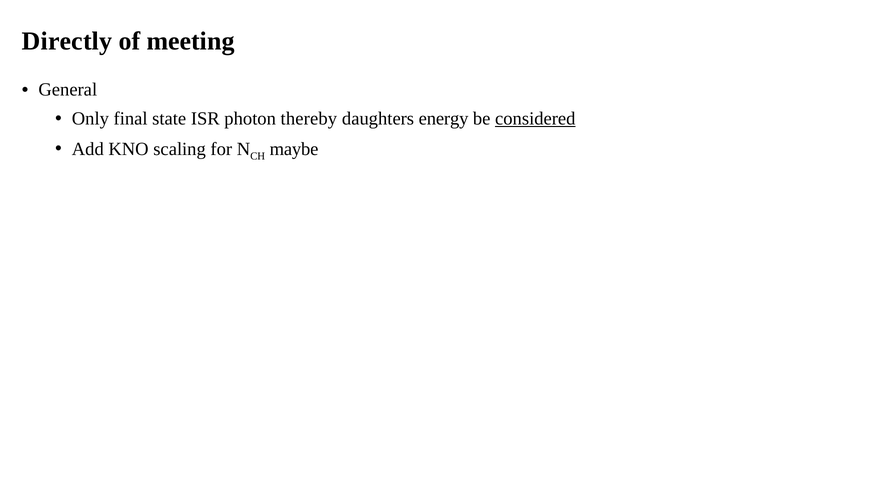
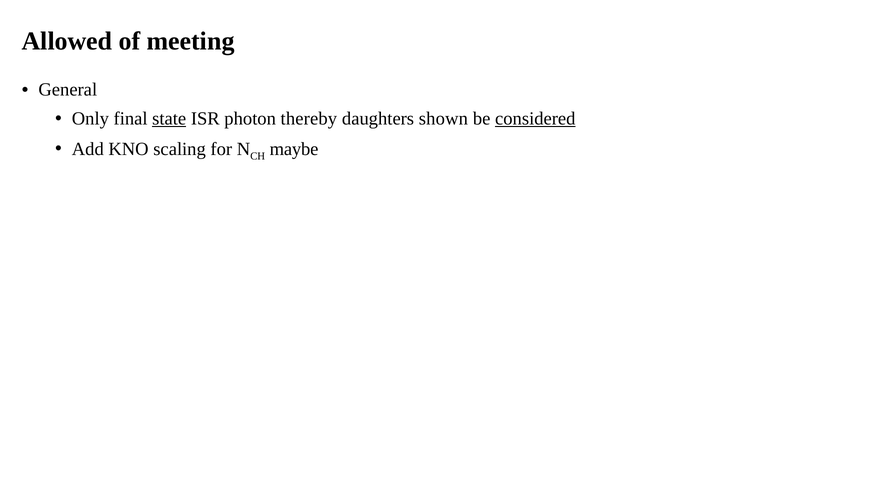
Directly: Directly -> Allowed (67, 41)
state underline: none -> present (169, 118)
energy: energy -> shown (443, 118)
